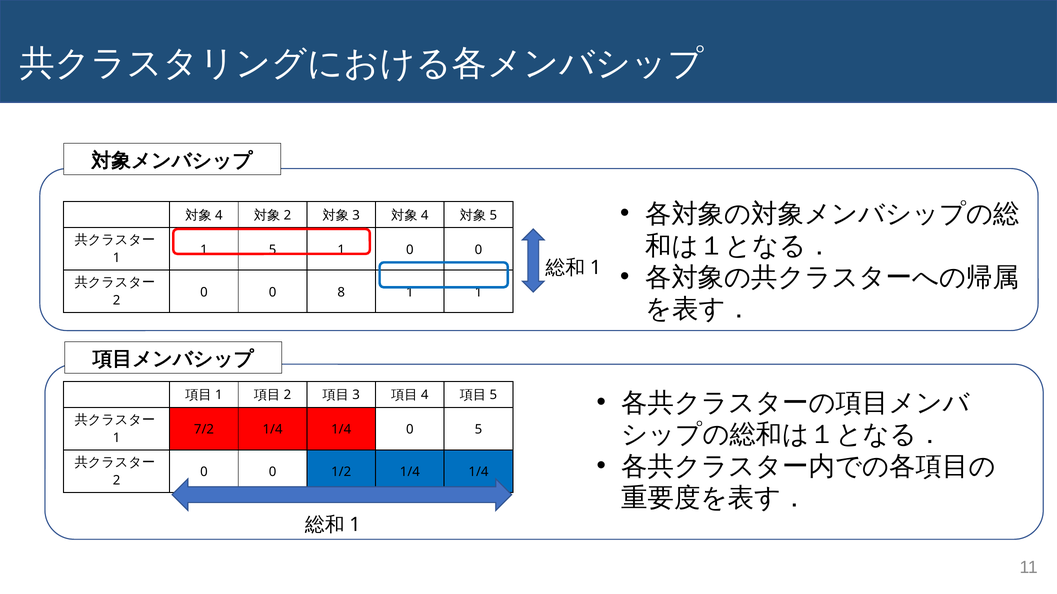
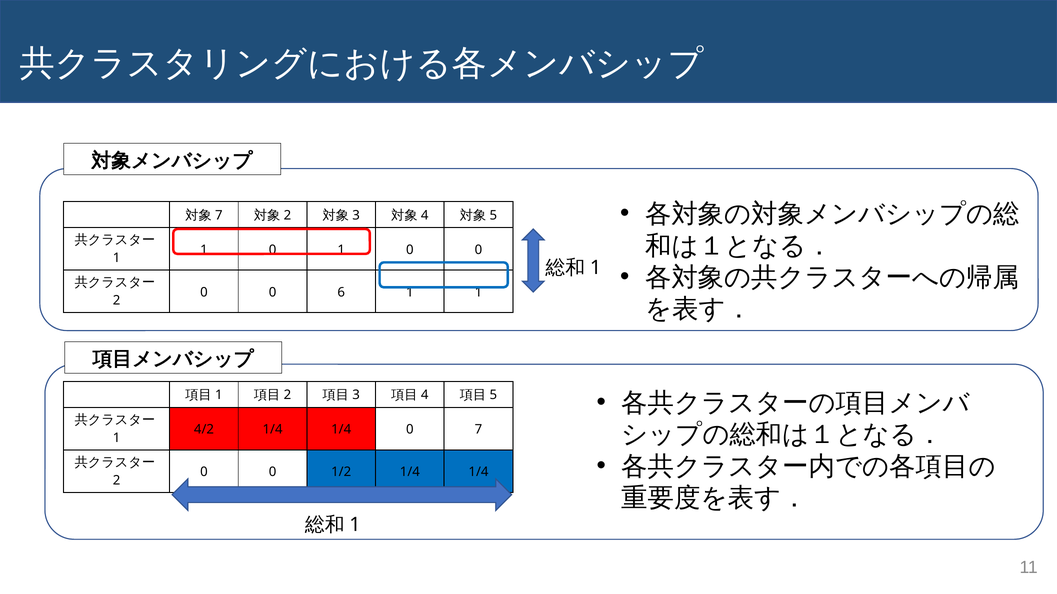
4: 4 -> 7 (219, 216)
5: 5 -> 0 (273, 250)
8: 8 -> 6 (341, 293)
7/2: 7/2 -> 4/2 (204, 430)
0 5: 5 -> 7 (478, 430)
